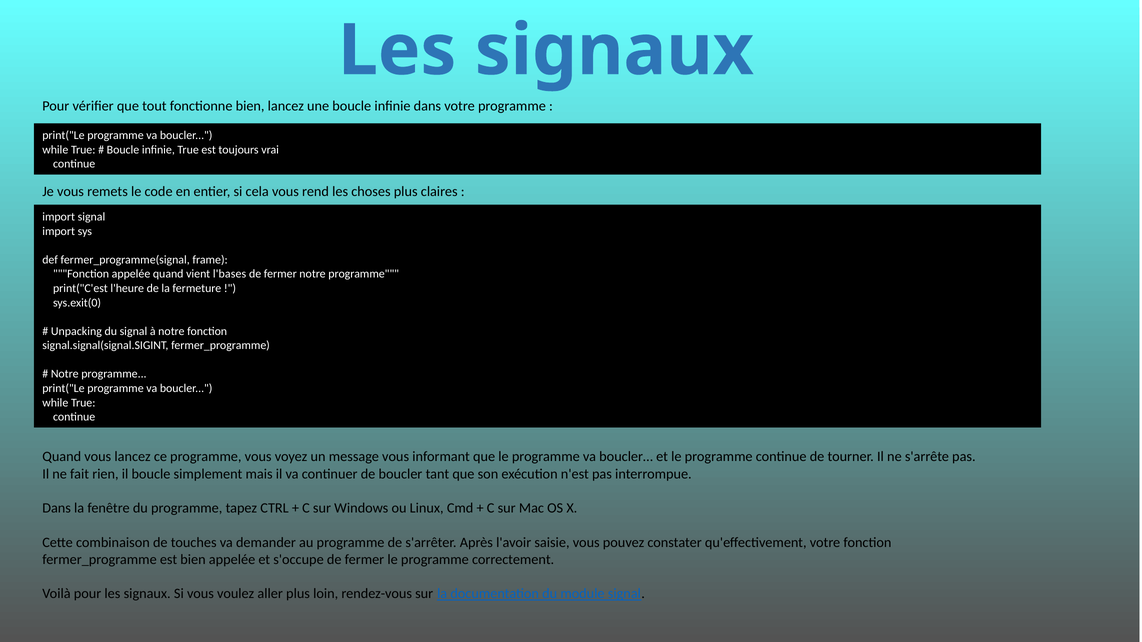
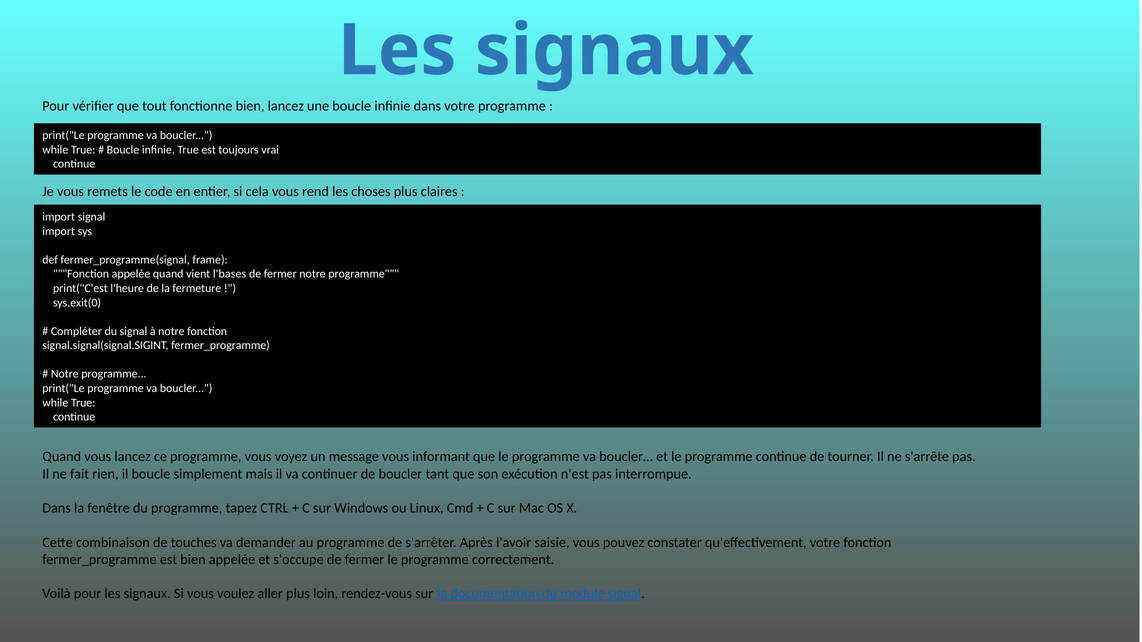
Unpacking: Unpacking -> Compléter (76, 331)
